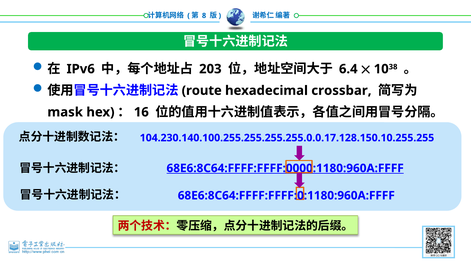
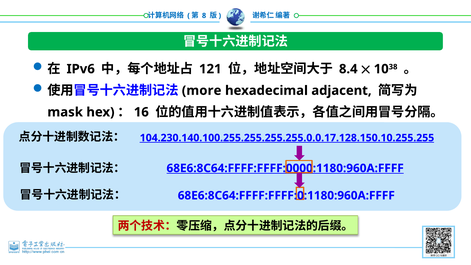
203: 203 -> 121 (210, 69)
6.4: 6.4 -> 8.4 (348, 69)
route: route -> more (202, 91)
crossbar: crossbar -> adjacent (341, 91)
104.230.140.100.255.255.255.255.0.0.17.128.150.10.255.255 underline: none -> present (287, 138)
